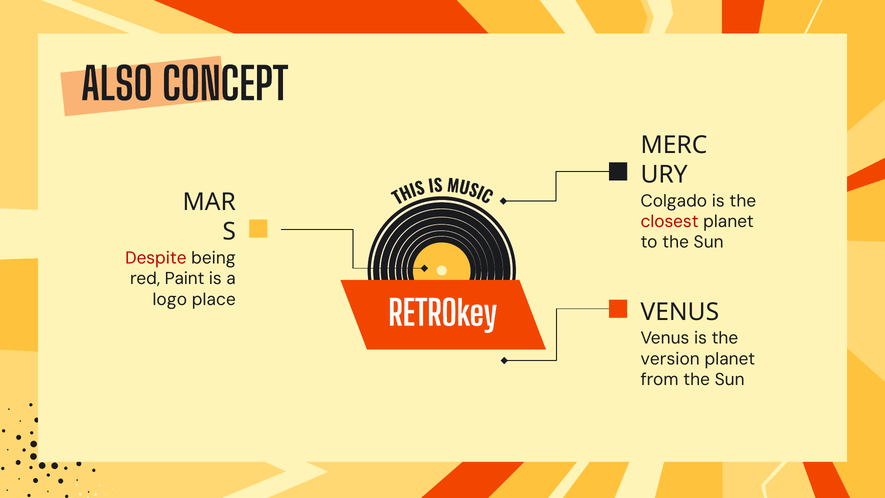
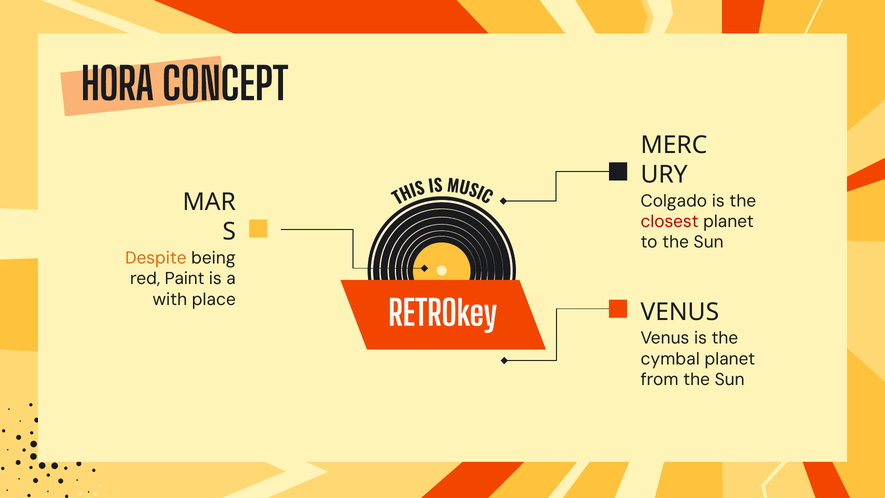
ALSO: ALSO -> HORA (117, 86)
Despite colour: red -> orange (156, 258)
logo: logo -> with (170, 299)
version: version -> cymbal (670, 359)
